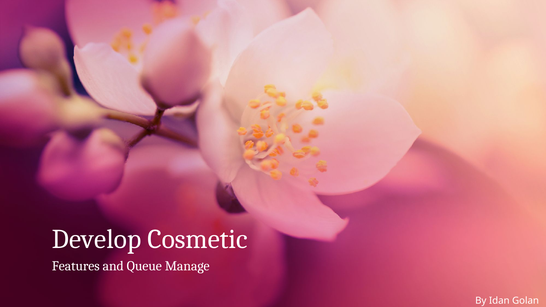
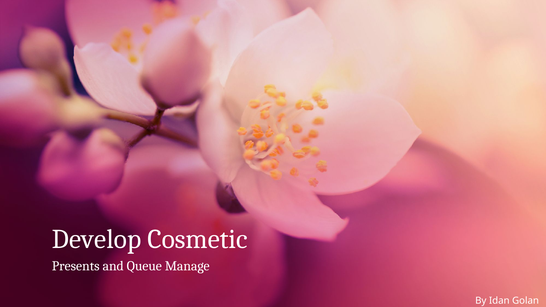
Features: Features -> Presents (76, 266)
